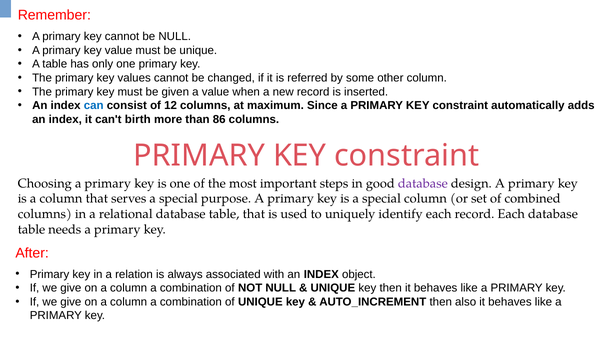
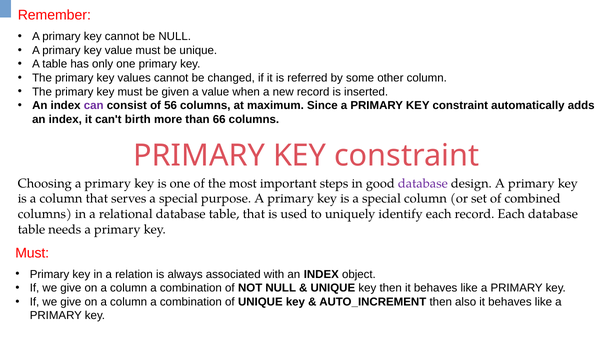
can colour: blue -> purple (94, 106)
12: 12 -> 56 (171, 106)
86: 86 -> 66 (219, 119)
After: After -> Must (32, 253)
